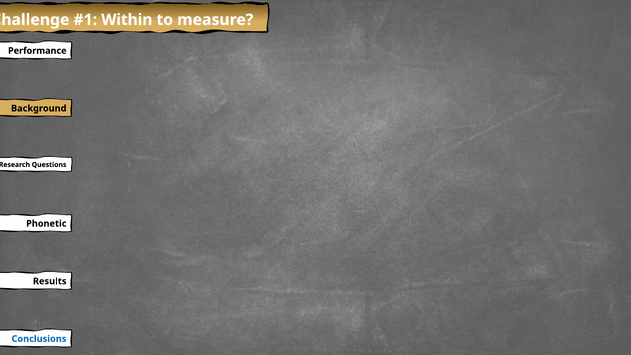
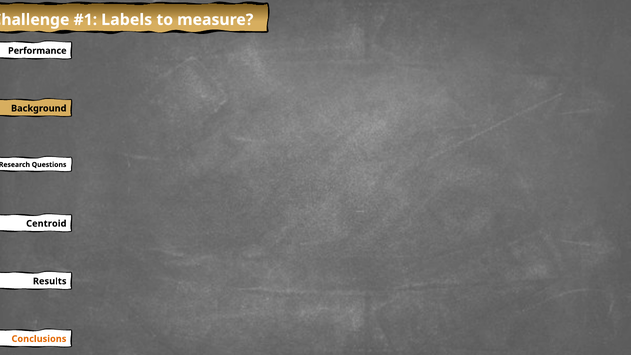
Within: Within -> Labels (127, 20)
Phonetic: Phonetic -> Centroid (46, 224)
Conclusions colour: blue -> orange (39, 339)
